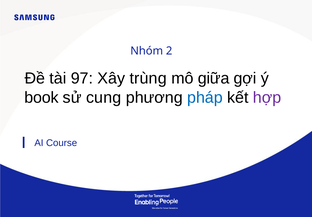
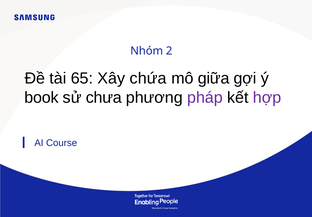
97: 97 -> 65 (82, 78)
trùng: trùng -> chứa (148, 78)
cung: cung -> chưa (104, 97)
pháp colour: blue -> purple (205, 97)
